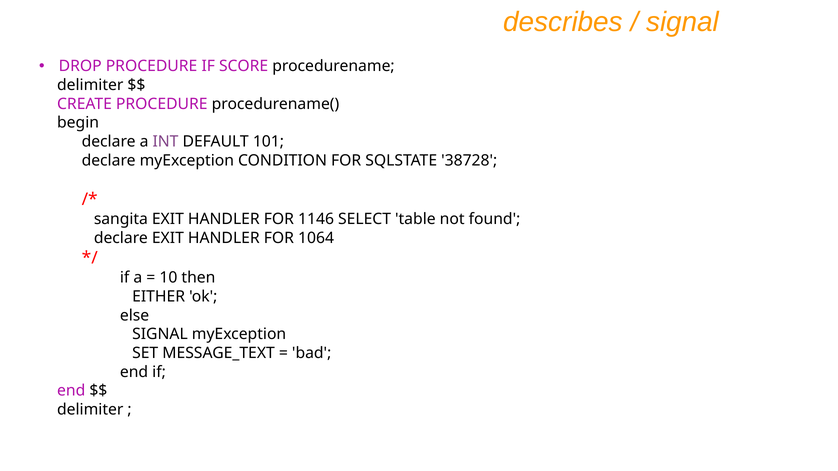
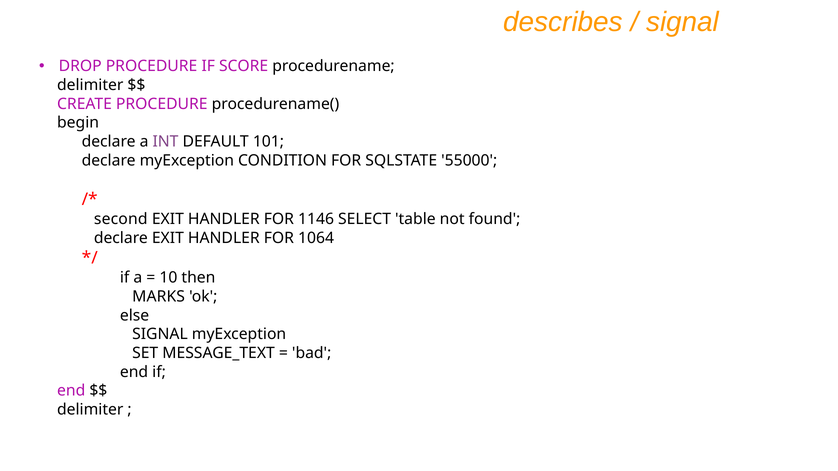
38728: 38728 -> 55000 (469, 161)
sangita: sangita -> second (121, 219)
EITHER: EITHER -> MARKS (159, 297)
